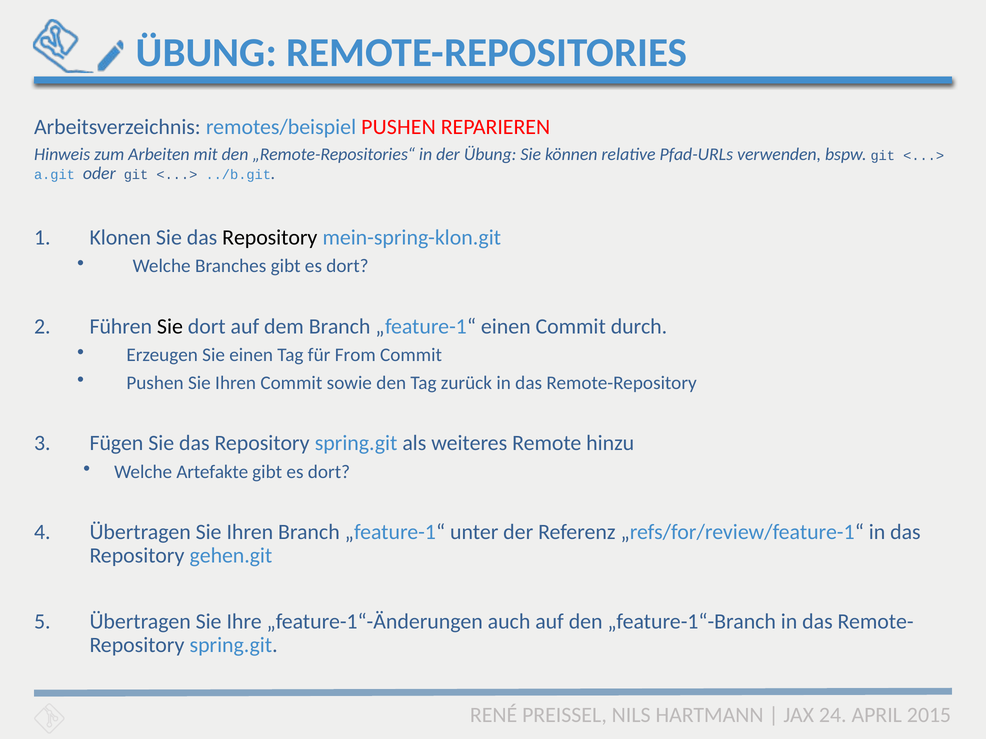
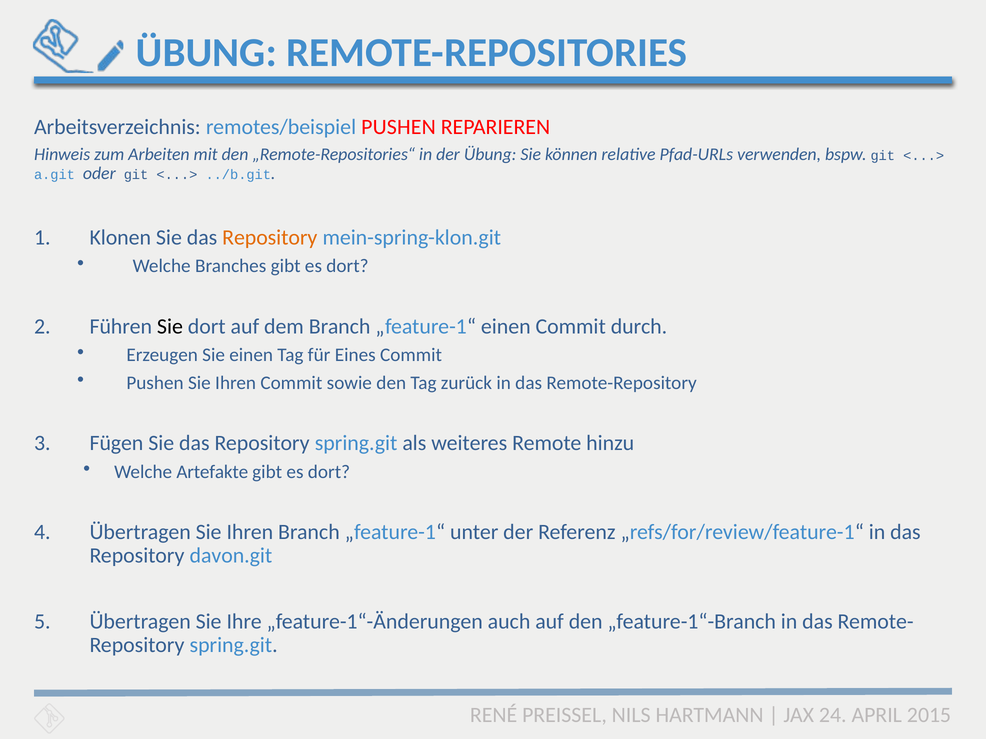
Repository colour: black -> orange (270, 238)
From: From -> Eines (355, 355)
gehen.git: gehen.git -> davon.git (231, 556)
